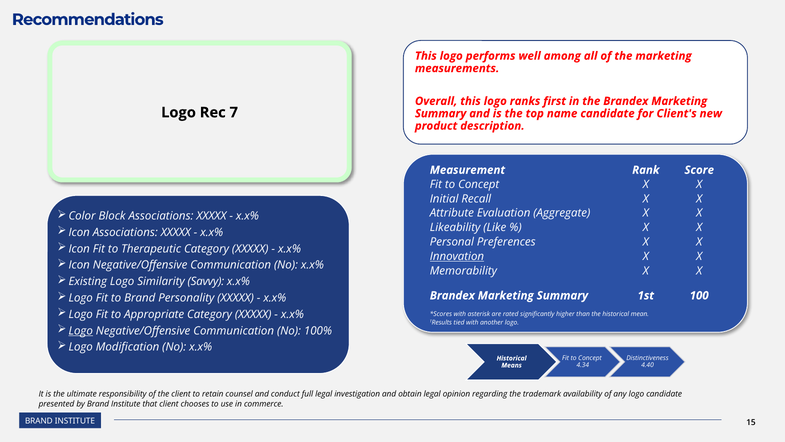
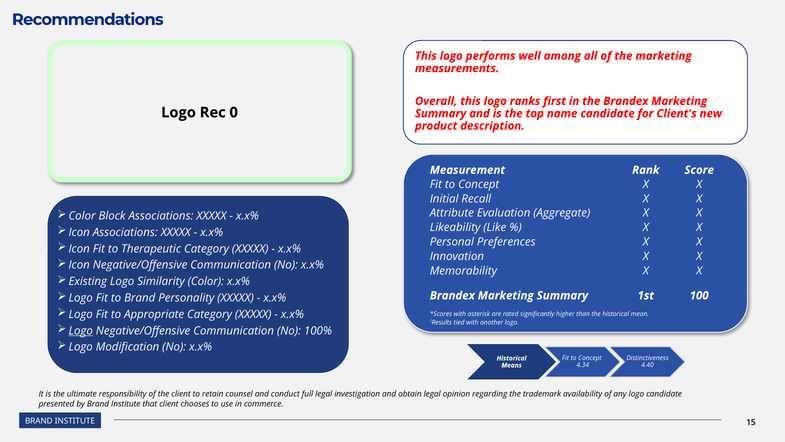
7: 7 -> 0 (234, 112)
Innovation underline: present -> none (457, 256)
Similarity Savvy: Savvy -> Color (206, 281)
